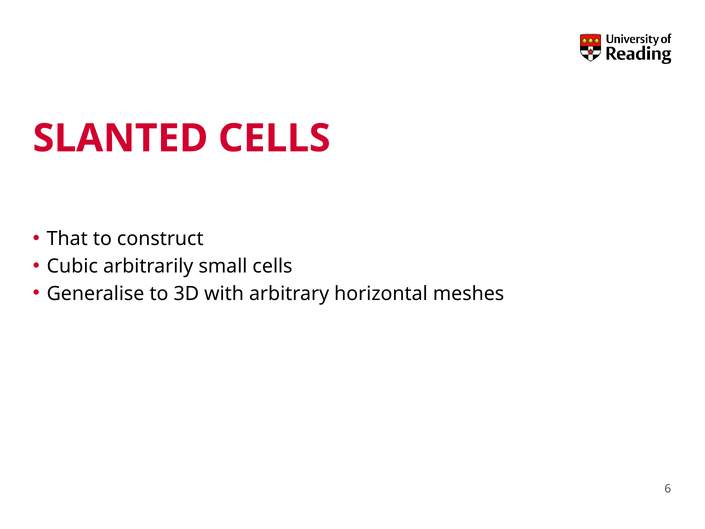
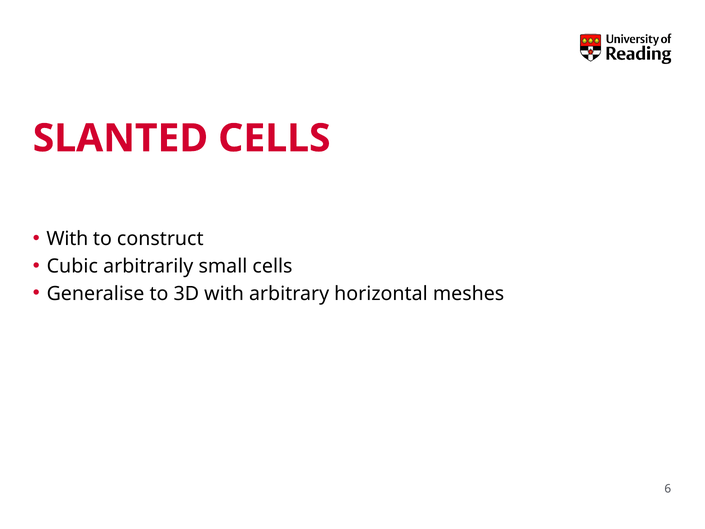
That: That -> With (67, 239)
